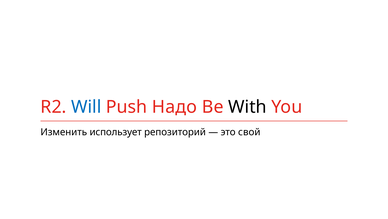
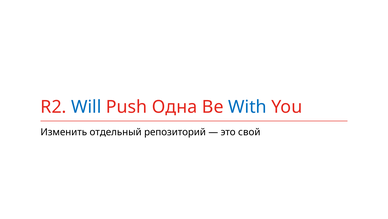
Надо: Надо -> Одна (175, 107)
With colour: black -> blue (247, 107)
использует: использует -> отдельный (116, 132)
